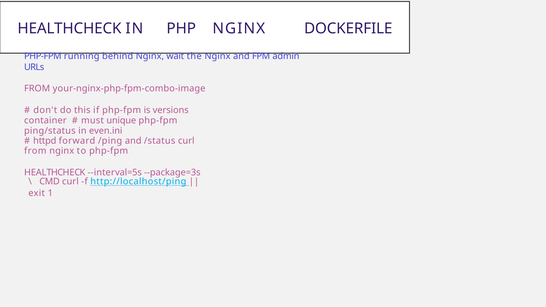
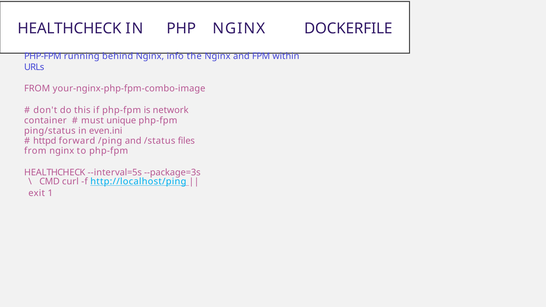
wait: wait -> info (175, 56)
admin: admin -> within (286, 56)
versions: versions -> network (171, 110)
/status curl: curl -> files (186, 141)
